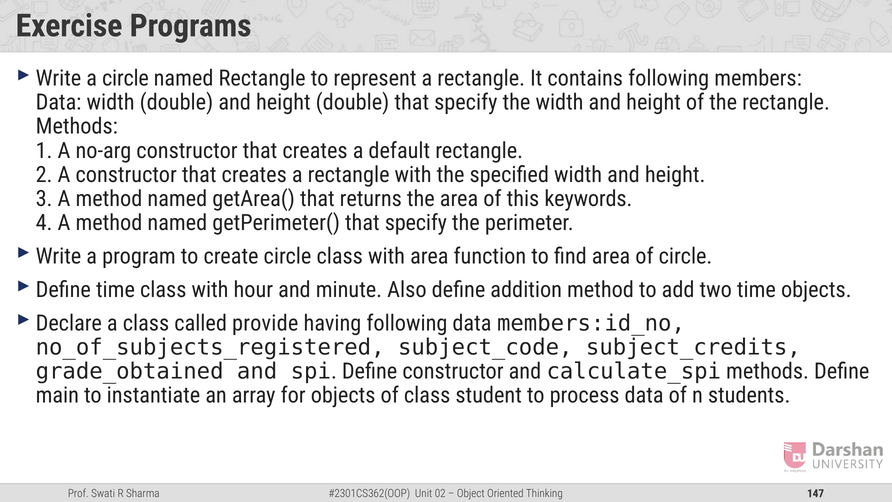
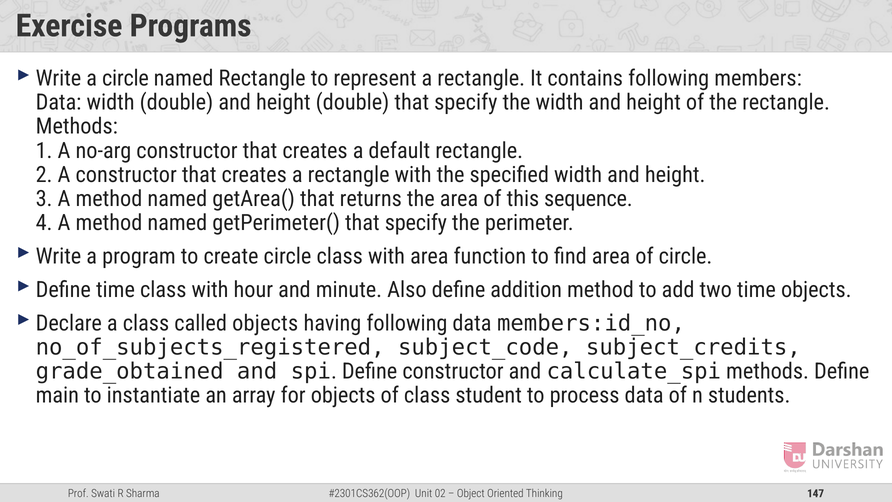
keywords: keywords -> sequence (588, 199)
called provide: provide -> objects (265, 323)
